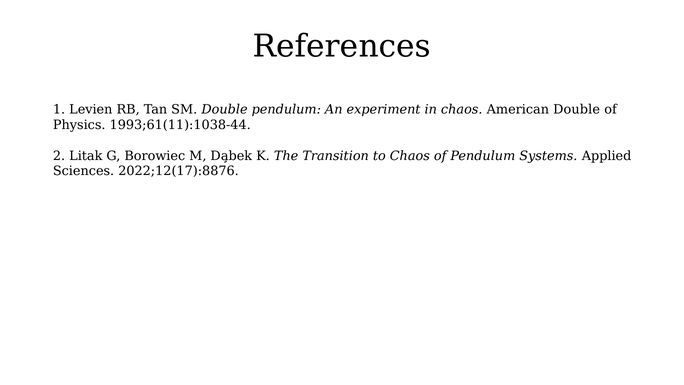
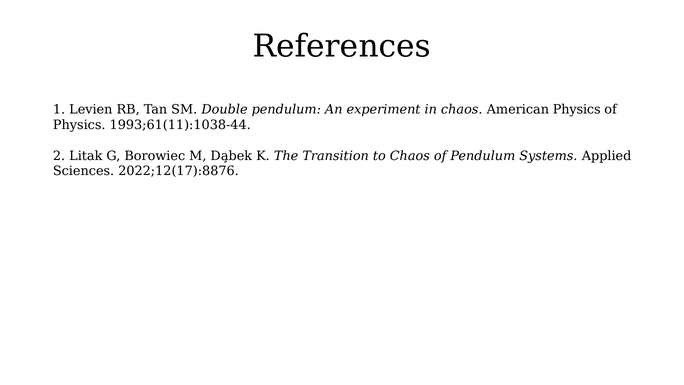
American Double: Double -> Physics (577, 110)
